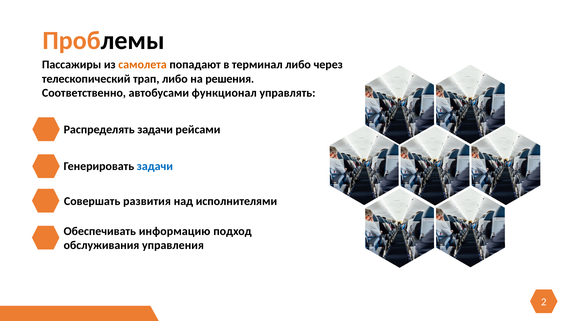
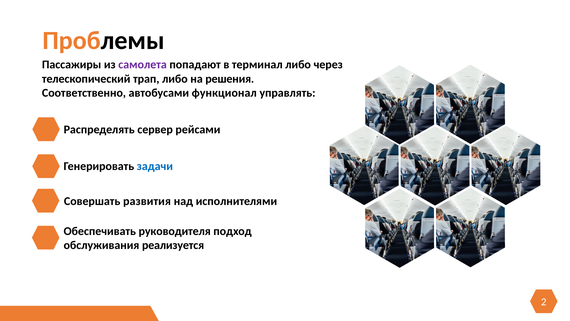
самолета colour: orange -> purple (143, 64)
Распределять задачи: задачи -> сервер (155, 129)
информацию: информацию -> руководителя (175, 231)
управления: управления -> реализуется (173, 245)
